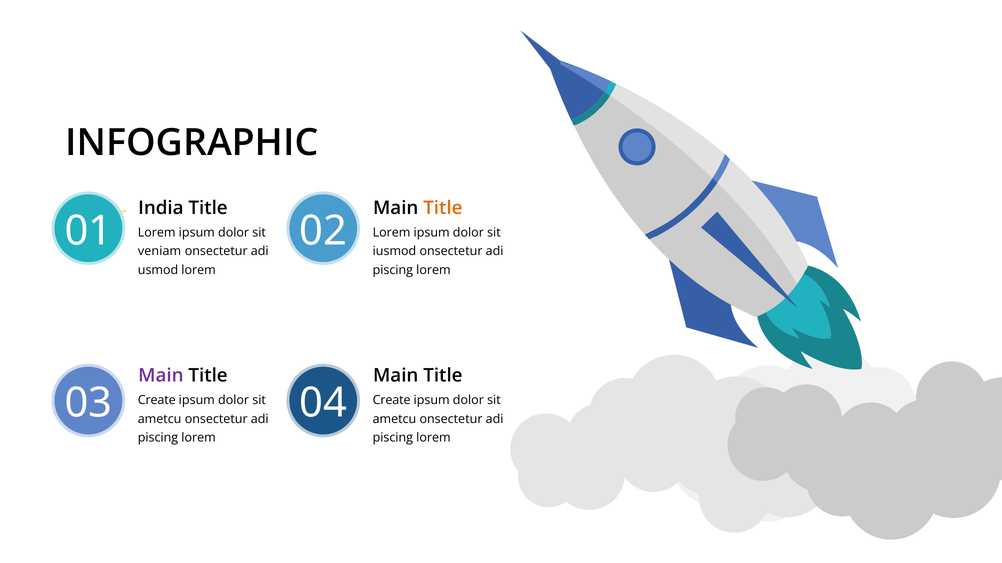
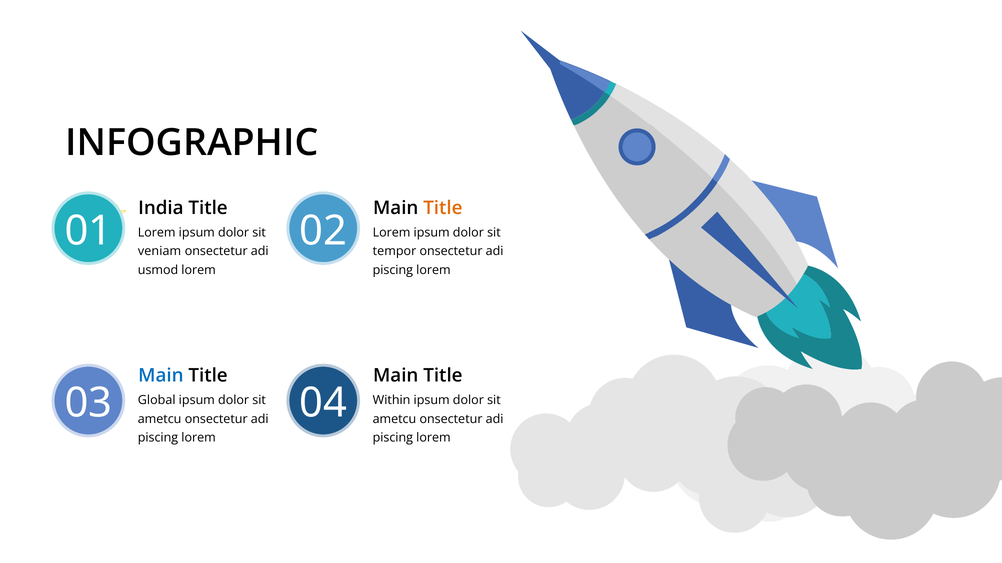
iusmod: iusmod -> tempor (394, 252)
Main colour: purple -> blue (161, 376)
Create: Create -> Global (157, 401)
Create: Create -> Within (392, 401)
